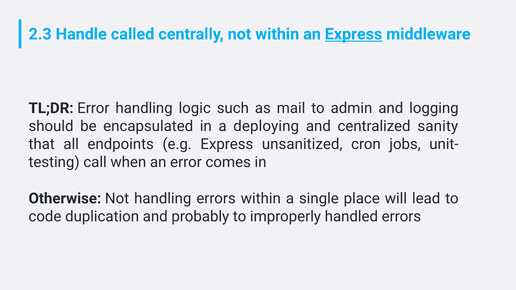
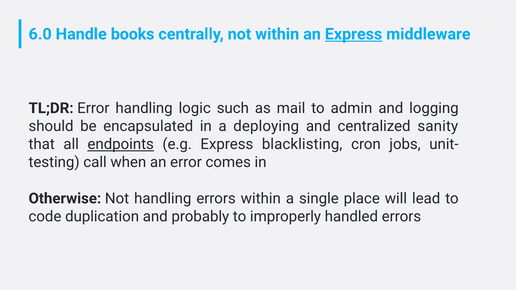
2.3: 2.3 -> 6.0 (40, 34)
called: called -> books (133, 34)
endpoints underline: none -> present (121, 144)
unsanitized: unsanitized -> blacklisting (302, 144)
